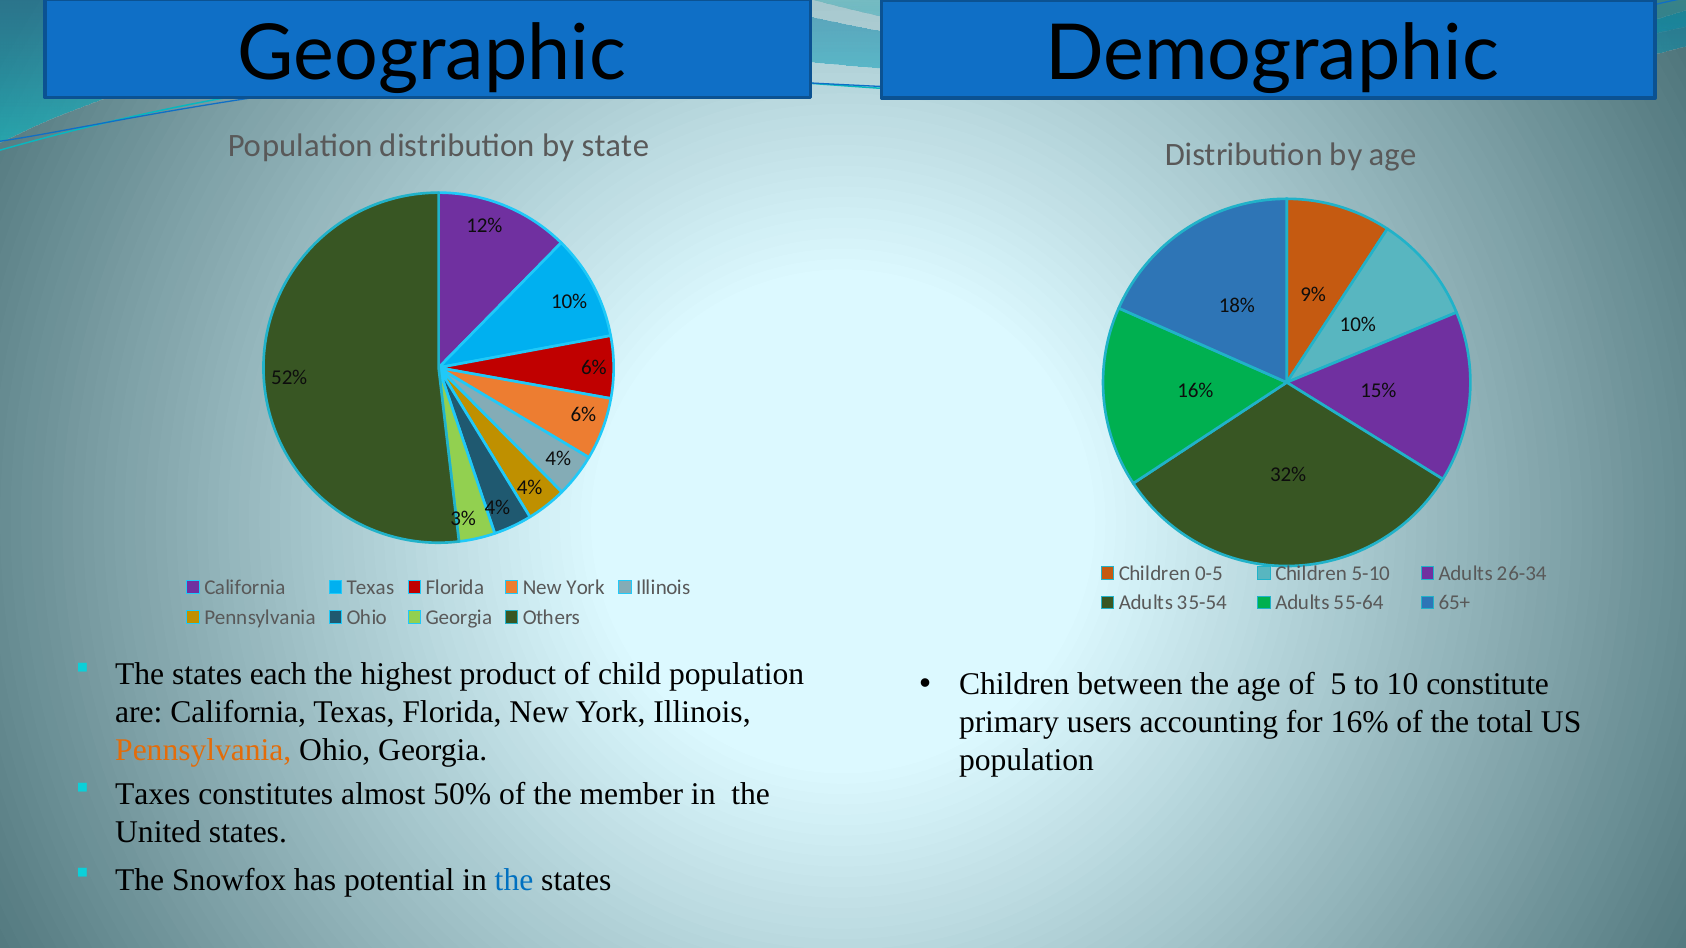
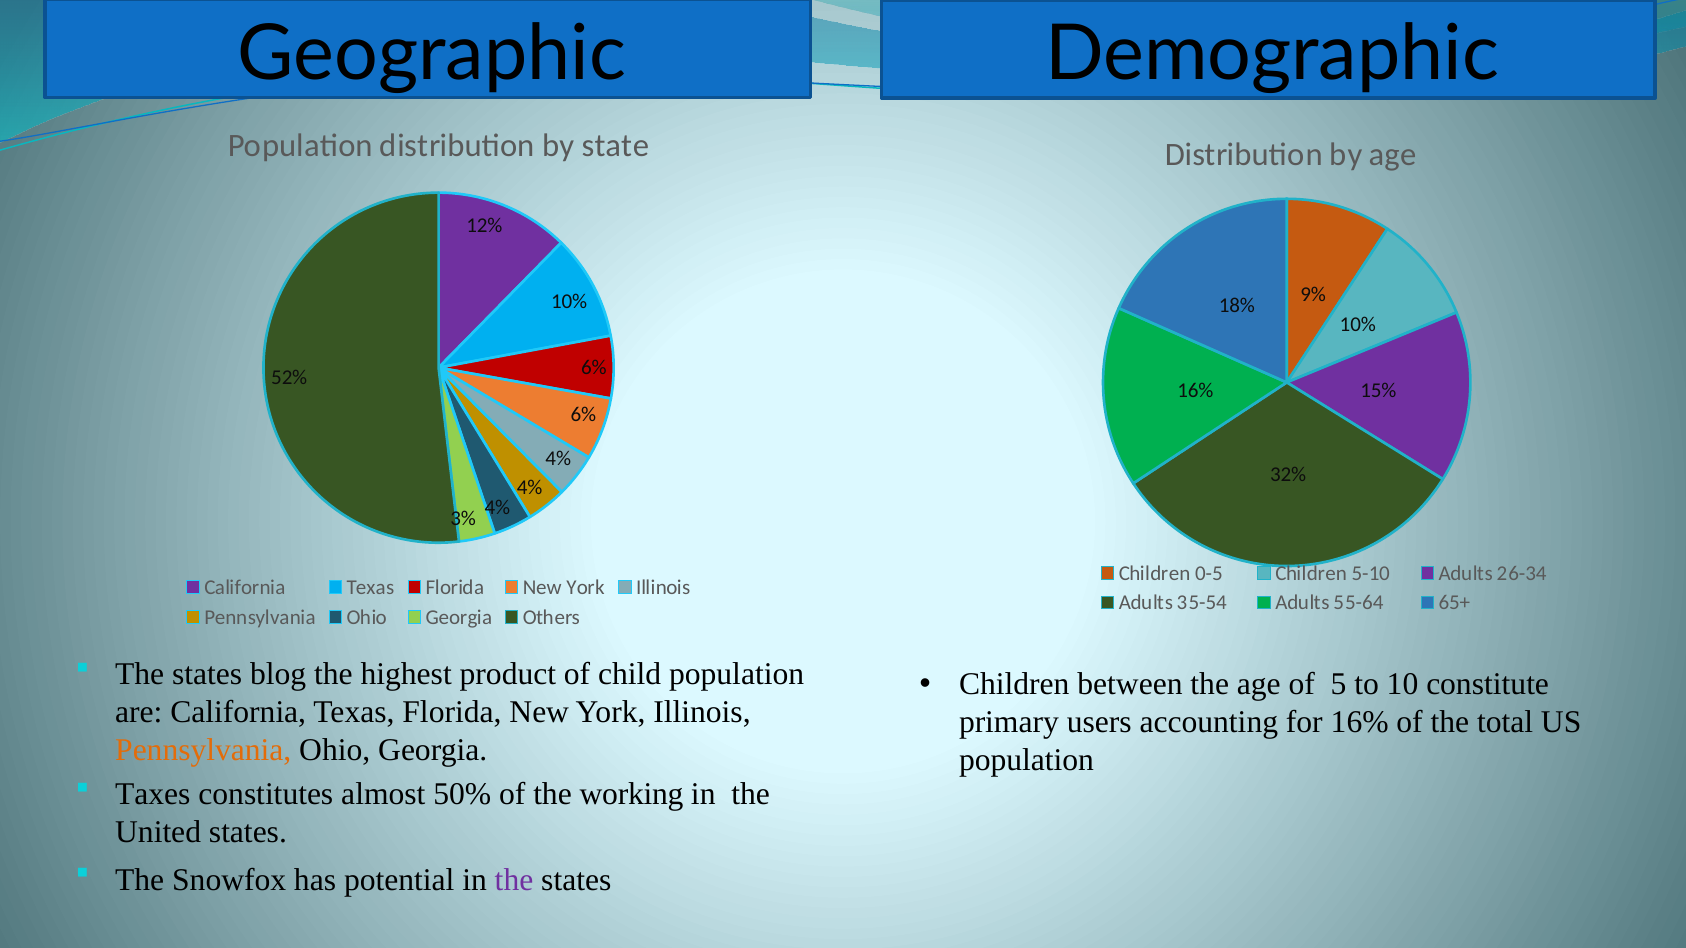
each: each -> blog (278, 674)
member: member -> working (632, 794)
the colour: blue -> purple (514, 881)
